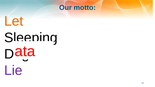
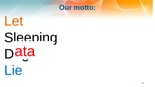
Lie colour: purple -> blue (13, 71)
